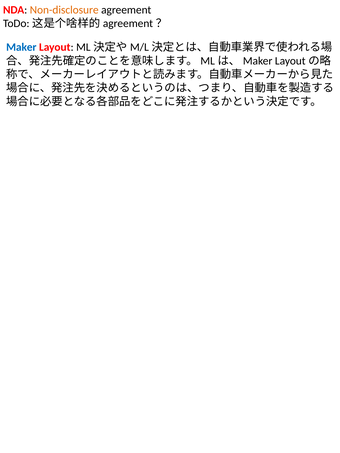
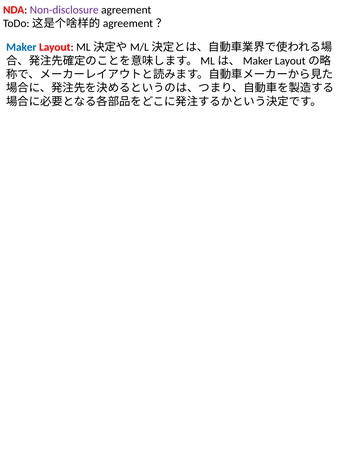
Non-disclosure colour: orange -> purple (64, 10)
